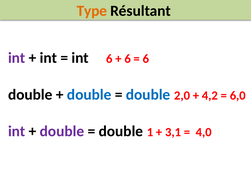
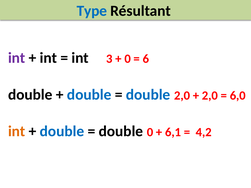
Type colour: orange -> blue (92, 11)
int 6: 6 -> 3 (109, 59)
6: 6 -> 0 (128, 59)
4,2: 4,2 -> 2,0 (210, 96)
int colour: purple -> orange (17, 131)
double colour: purple -> blue (62, 131)
double 1: 1 -> 0 (150, 132)
3,1: 3,1 -> 6,1 (173, 132)
4,0: 4,0 -> 4,2 (204, 132)
